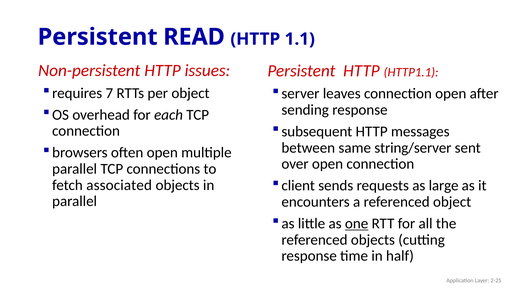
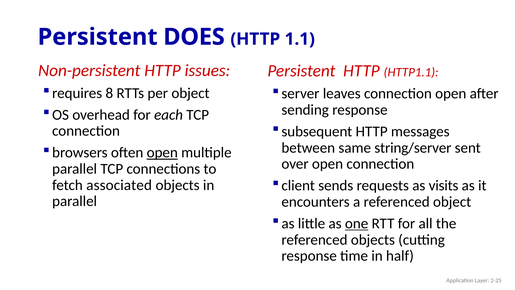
READ: READ -> DOES (194, 37)
7: 7 -> 8 (109, 93)
open underline: none -> present (162, 152)
large: large -> visits (444, 185)
